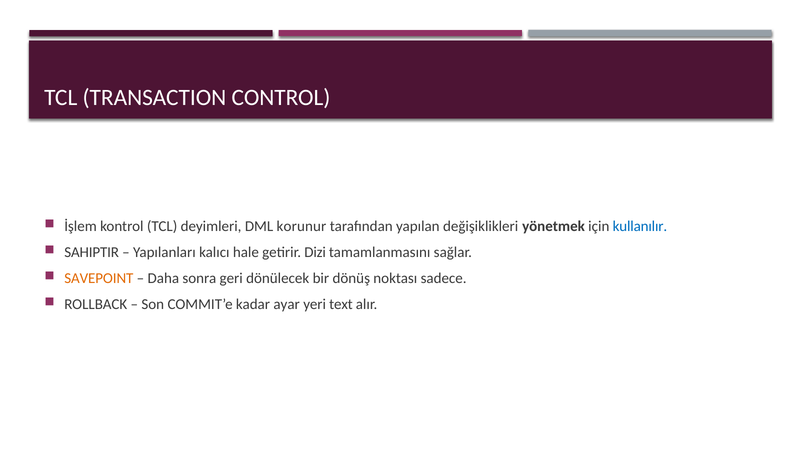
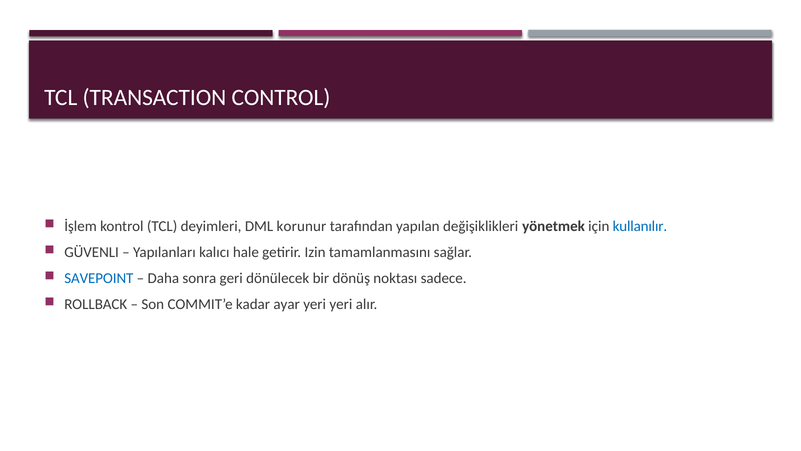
SAHIPTIR: SAHIPTIR -> GÜVENLI (92, 252)
Dizi: Dizi -> Izin (315, 252)
SAVEPOINT colour: orange -> blue (99, 278)
yeri text: text -> yeri (341, 304)
